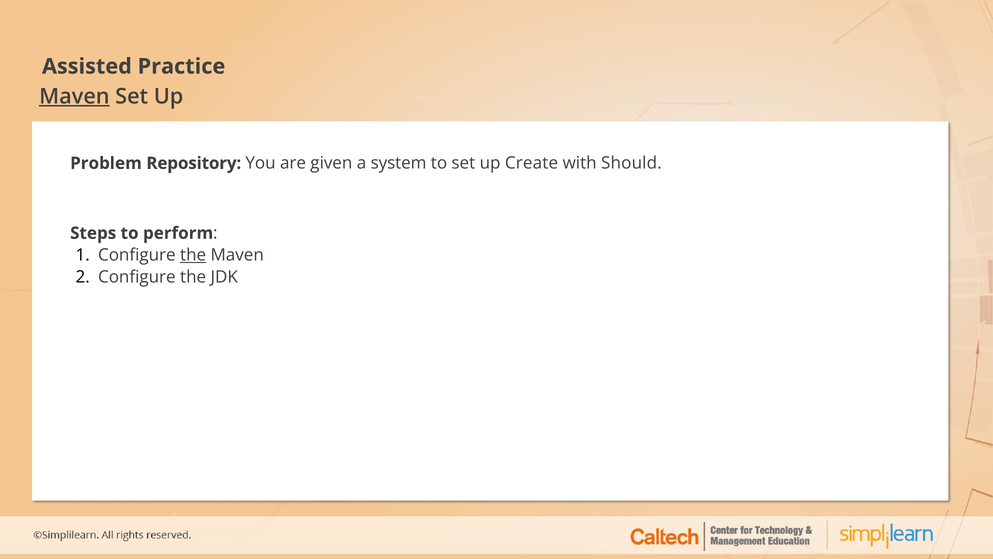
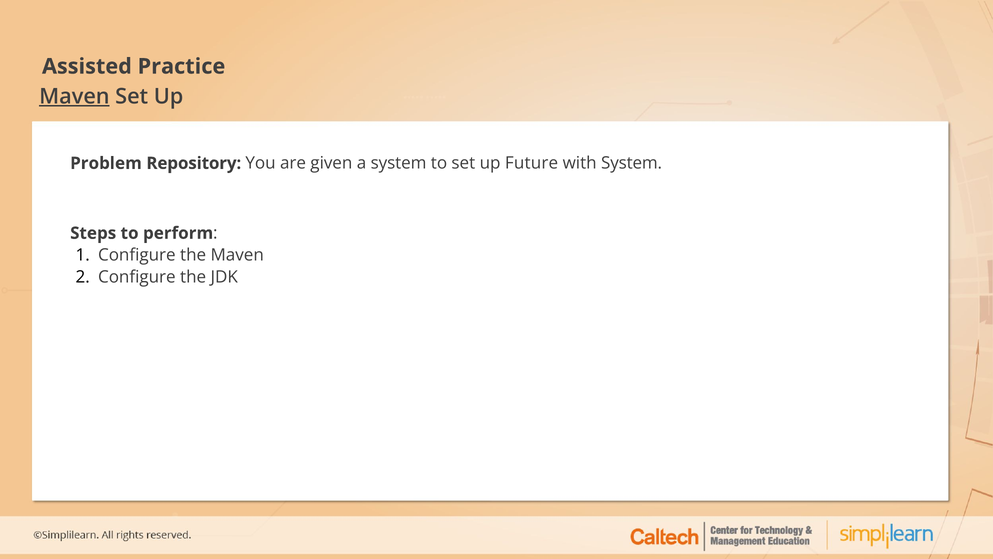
Create: Create -> Future (532, 163)
with Should: Should -> System (632, 163)
the underline: present -> none (193, 255)
